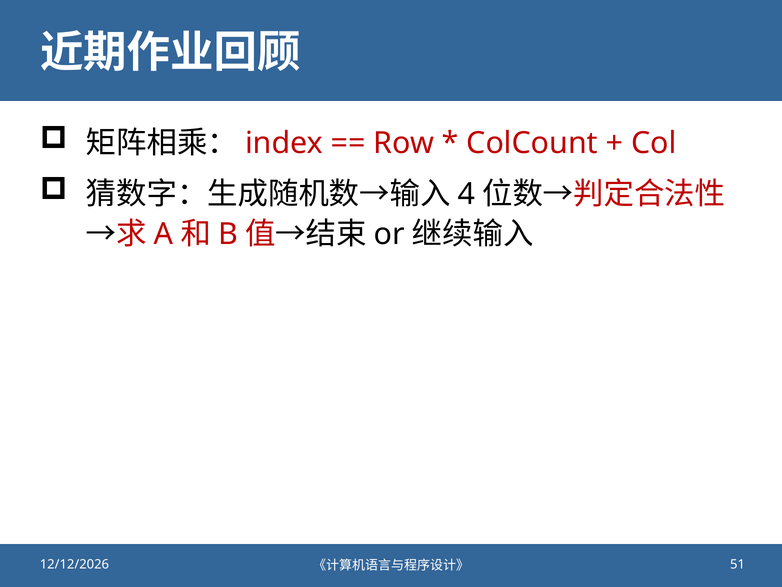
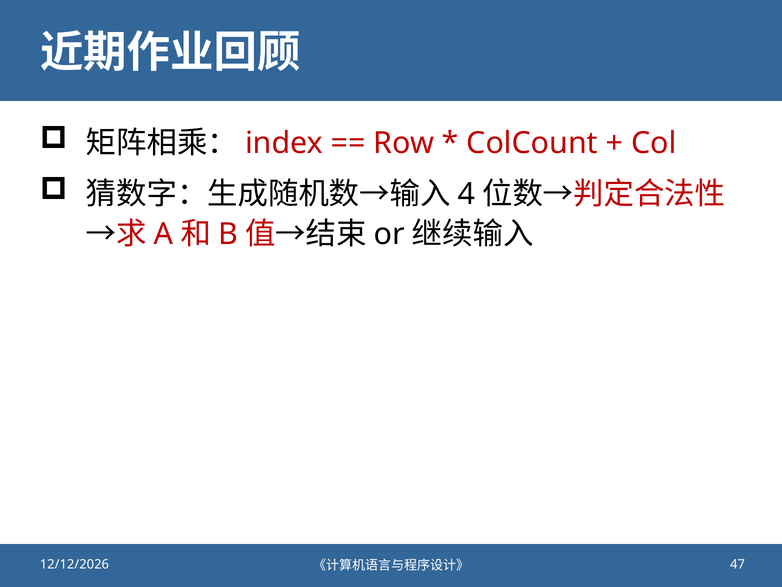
51: 51 -> 47 (738, 564)
